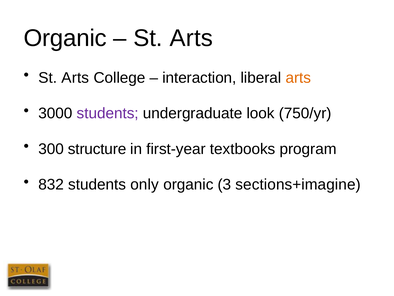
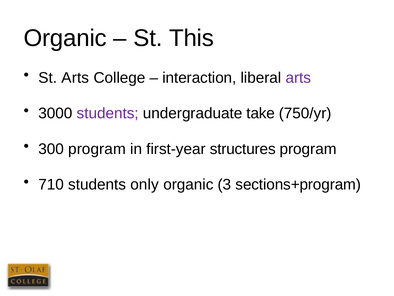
Arts: Arts -> This (191, 38)
arts colour: orange -> purple (298, 78)
look: look -> take (261, 113)
300 structure: structure -> program (97, 149)
textbooks: textbooks -> structures (243, 149)
832: 832 -> 710 (51, 184)
sections+imagine: sections+imagine -> sections+program (298, 184)
